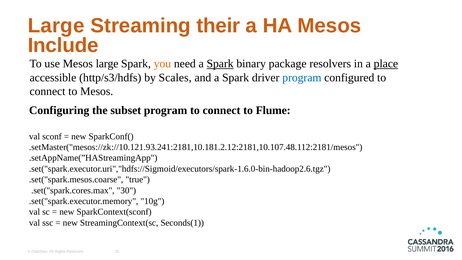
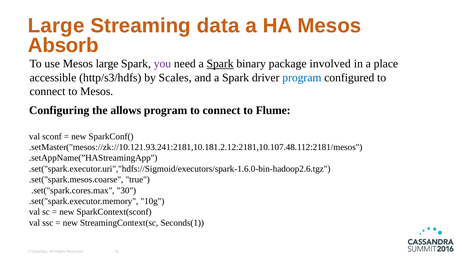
their: their -> data (218, 26)
Include: Include -> Absorb (63, 45)
you colour: orange -> purple (162, 64)
resolvers: resolvers -> involved (330, 64)
place underline: present -> none (386, 64)
subset: subset -> allows (126, 110)
